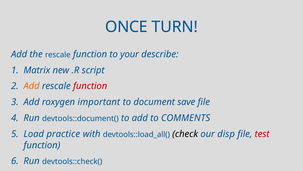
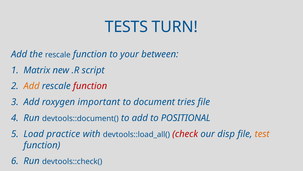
ONCE: ONCE -> TESTS (126, 27)
describe: describe -> between (160, 54)
save: save -> tries (186, 102)
COMMENTS: COMMENTS -> POSITIONAL (186, 118)
check colour: black -> red (185, 134)
test colour: red -> orange (262, 134)
